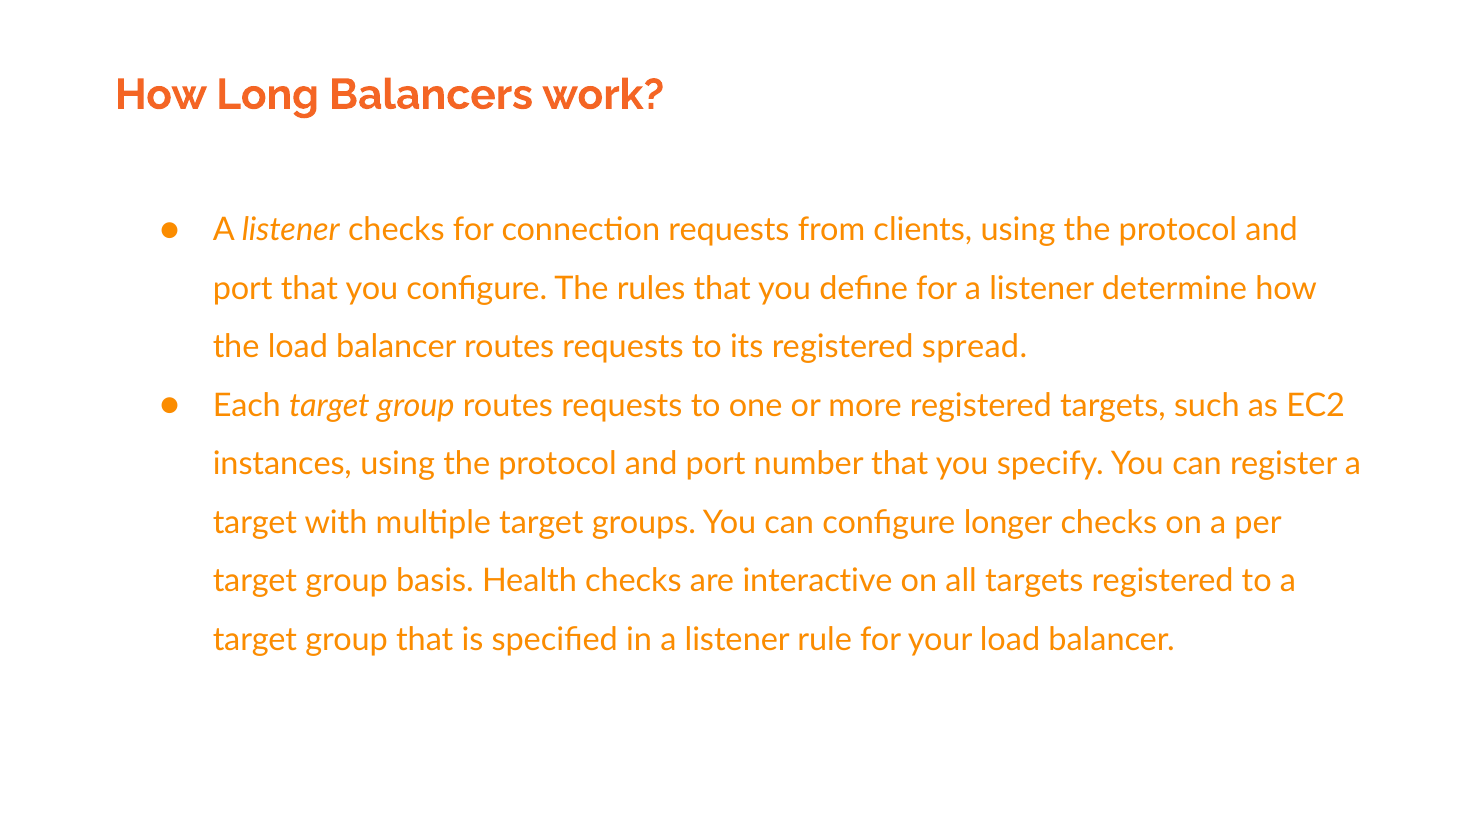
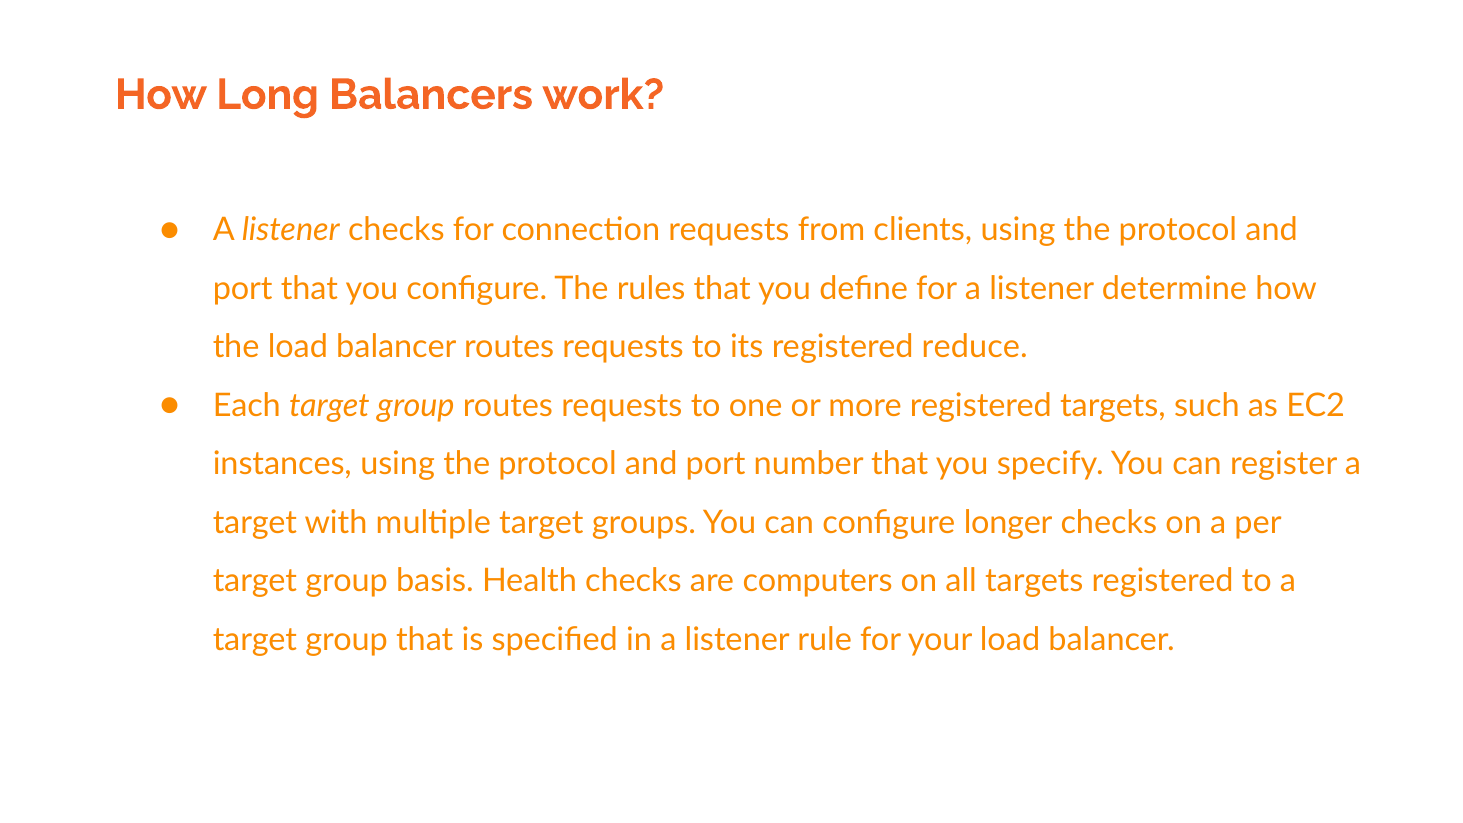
spread: spread -> reduce (975, 347)
interactive: interactive -> computers (818, 581)
